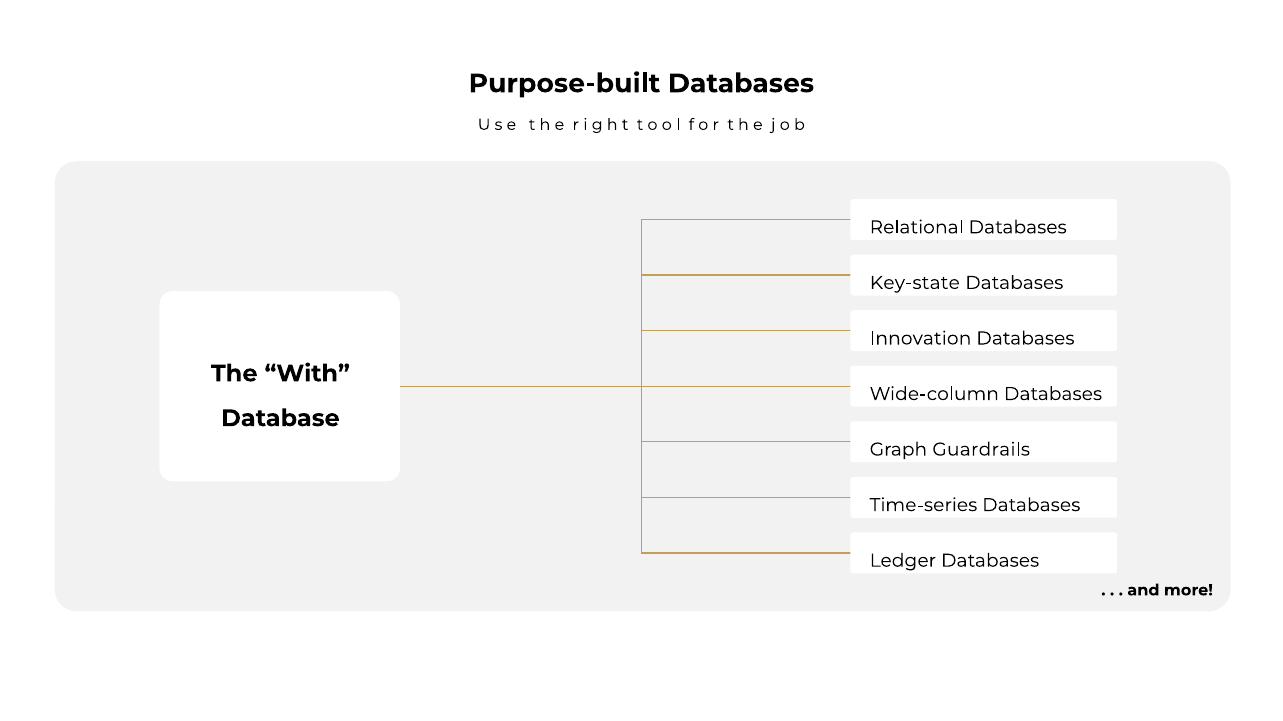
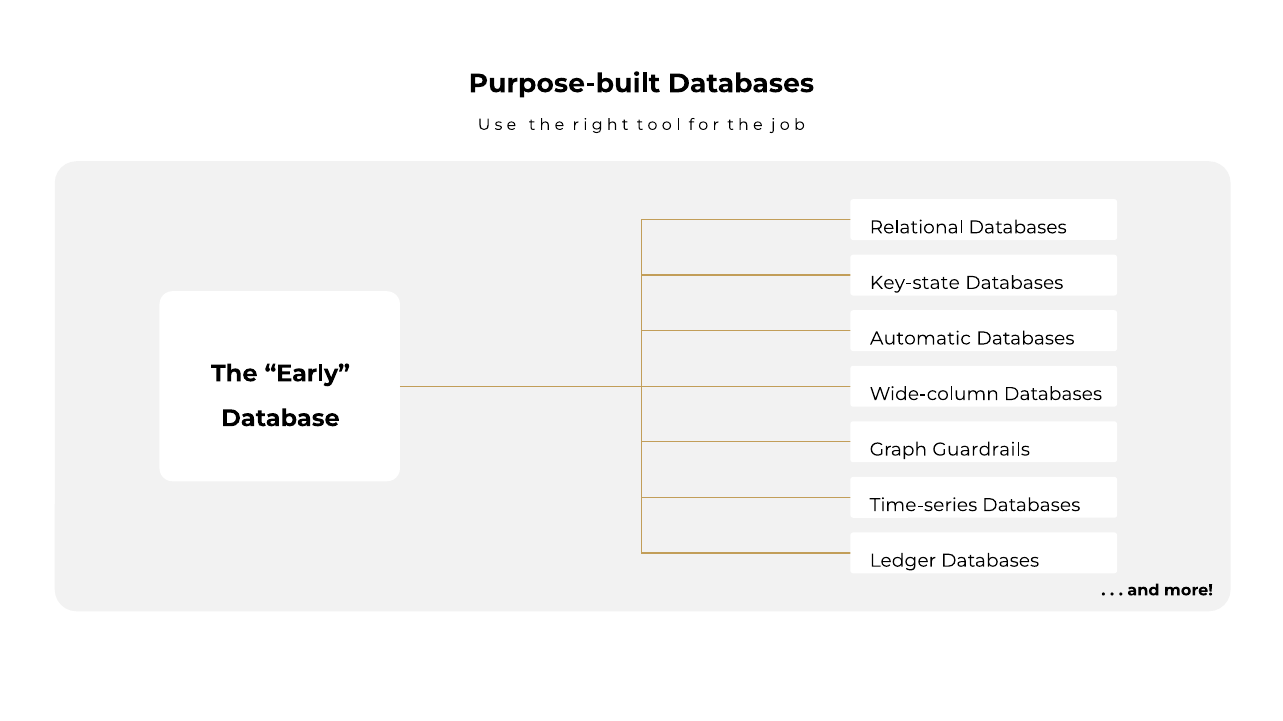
Innovation: Innovation -> Automatic (920, 339)
With: With -> Early (307, 374)
